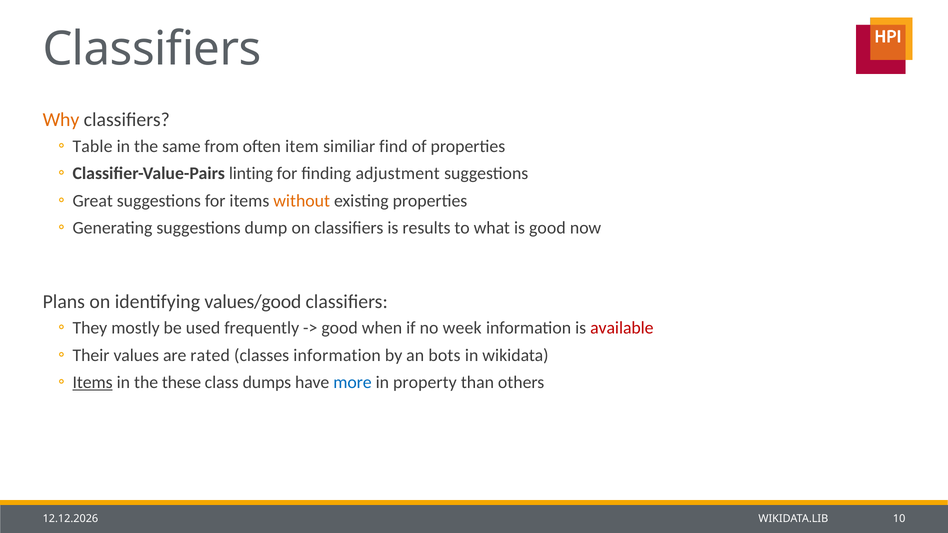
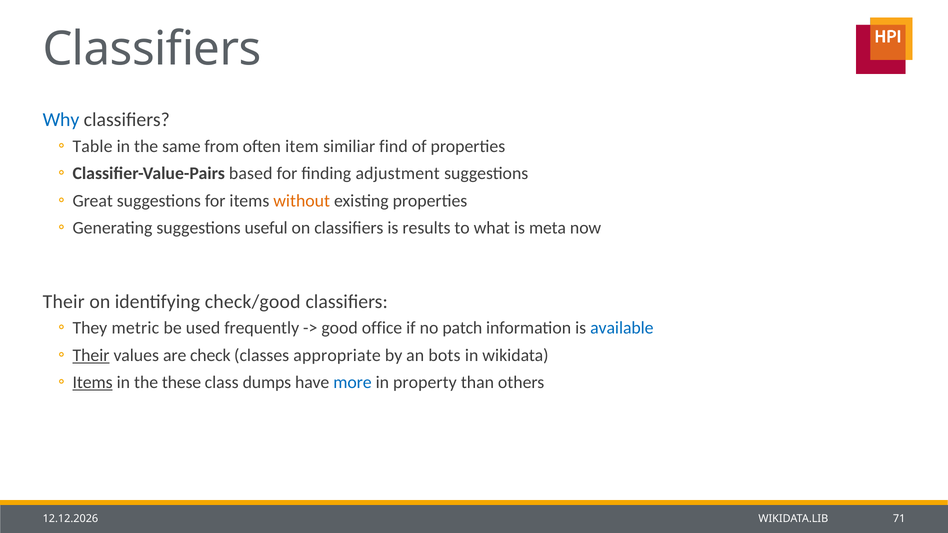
Why colour: orange -> blue (61, 120)
linting: linting -> based (251, 174)
dump: dump -> useful (266, 228)
is good: good -> meta (548, 228)
Plans: Plans -> Their (64, 302)
values/good: values/good -> check/good (253, 302)
mostly: mostly -> metric (135, 328)
when: when -> office (382, 328)
week: week -> patch (462, 328)
available colour: red -> blue (622, 328)
Their underline: none -> present (91, 355)
rated: rated -> check (210, 355)
classes information: information -> appropriate (337, 355)
10: 10 -> 71 (899, 519)
